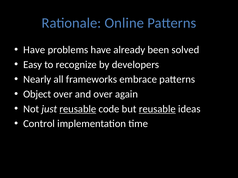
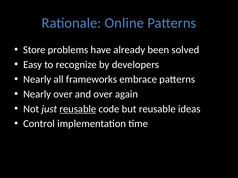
Have: Have -> Store (34, 50)
Object: Object -> Nearly (37, 94)
reusable underline: present -> none (157, 109)
